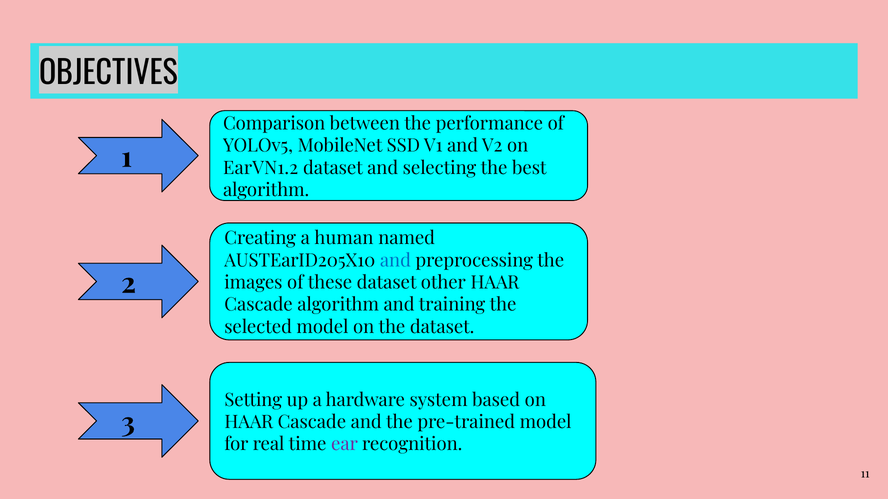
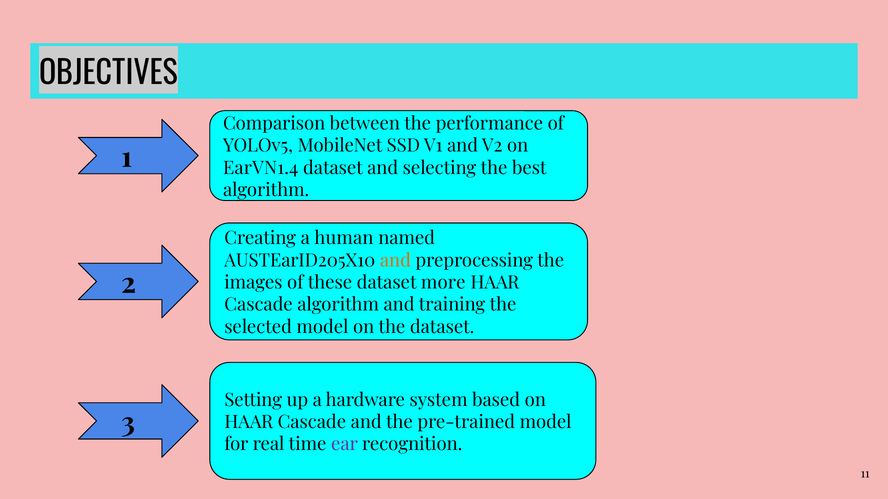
EarVN1.2: EarVN1.2 -> EarVN1.4 (261, 168)
and colour: blue -> orange (395, 261)
other: other -> more (443, 283)
